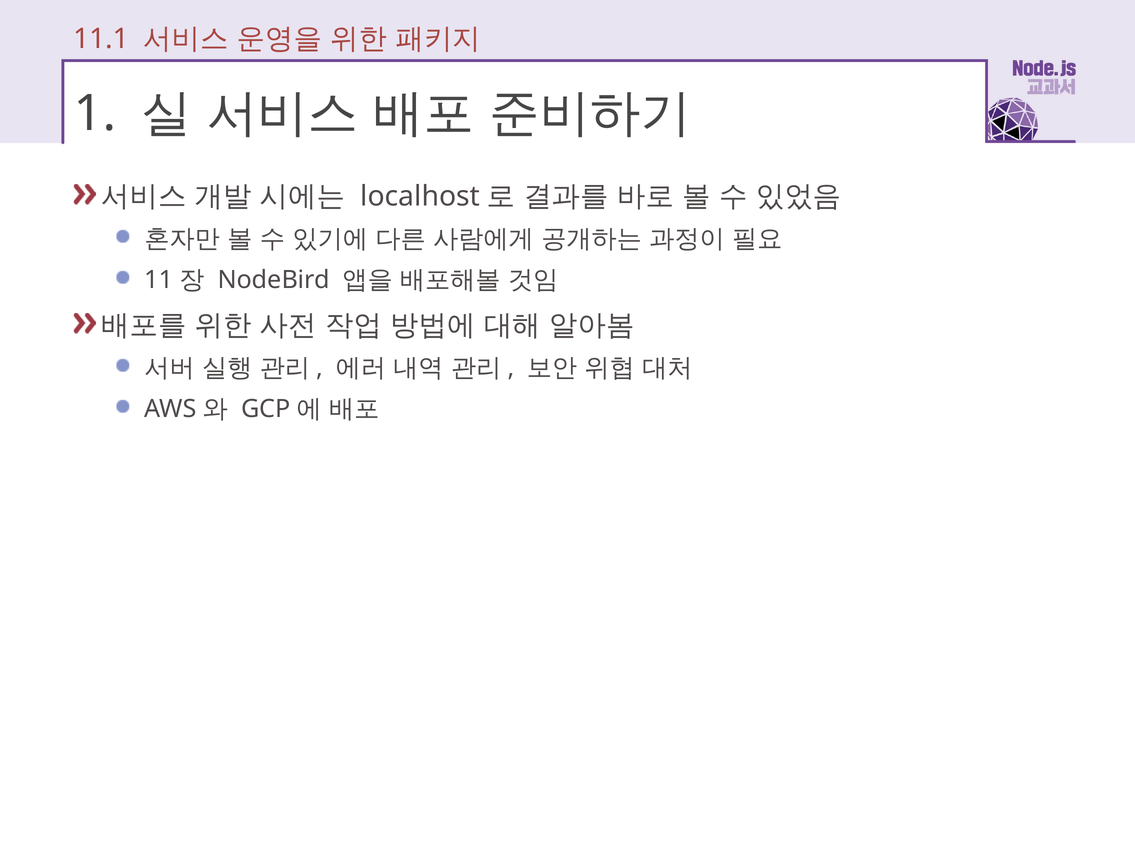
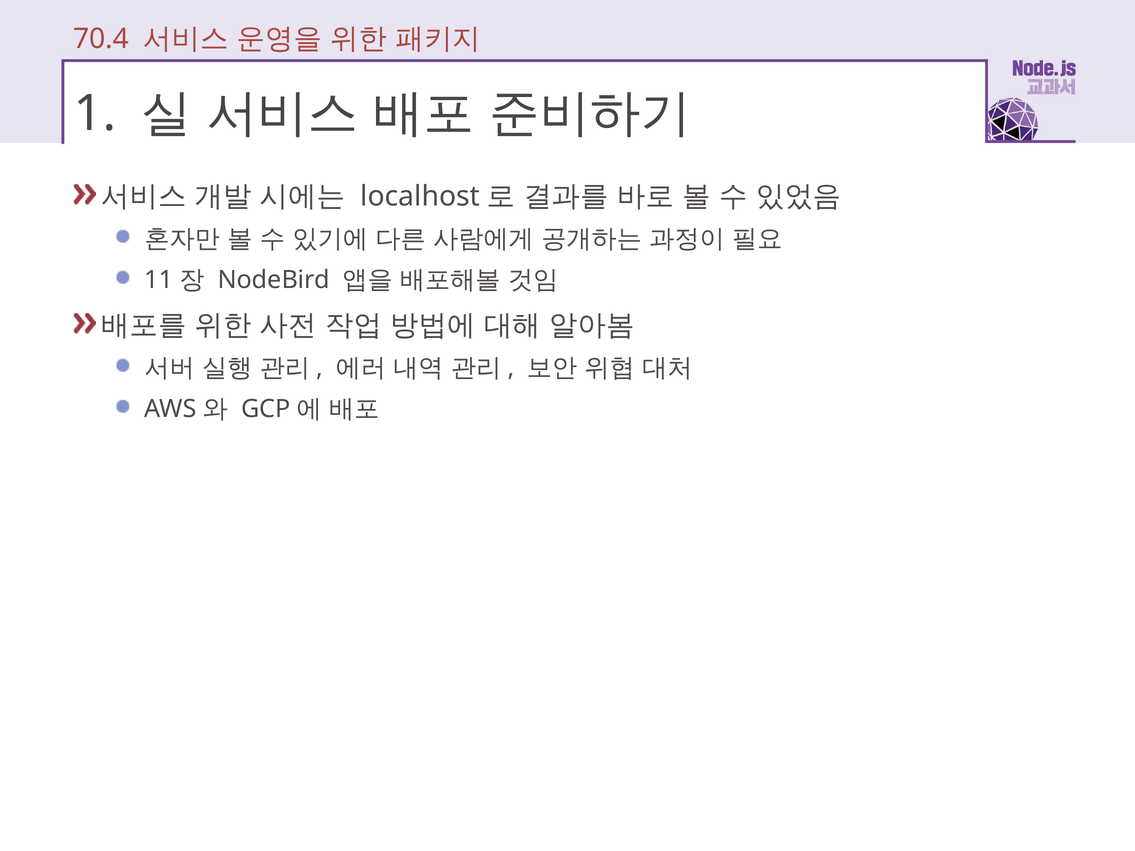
11.1: 11.1 -> 70.4 (101, 39)
